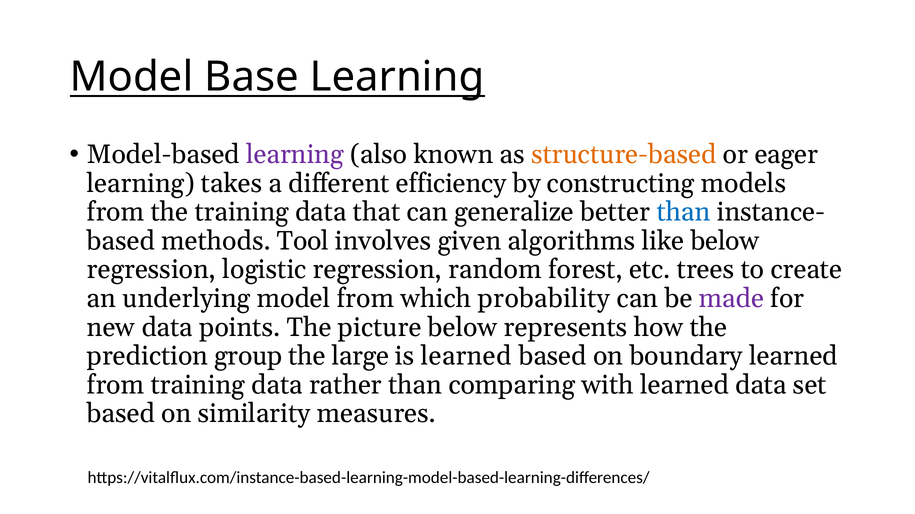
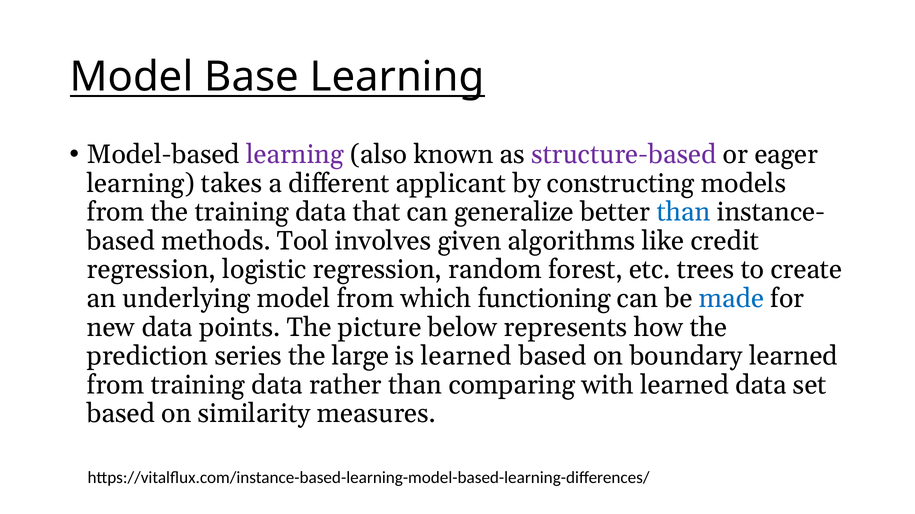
structure-based colour: orange -> purple (624, 155)
efficiency: efficiency -> applicant (451, 184)
like below: below -> credit (725, 241)
probability: probability -> functioning (544, 299)
made colour: purple -> blue (731, 299)
group: group -> series (248, 356)
